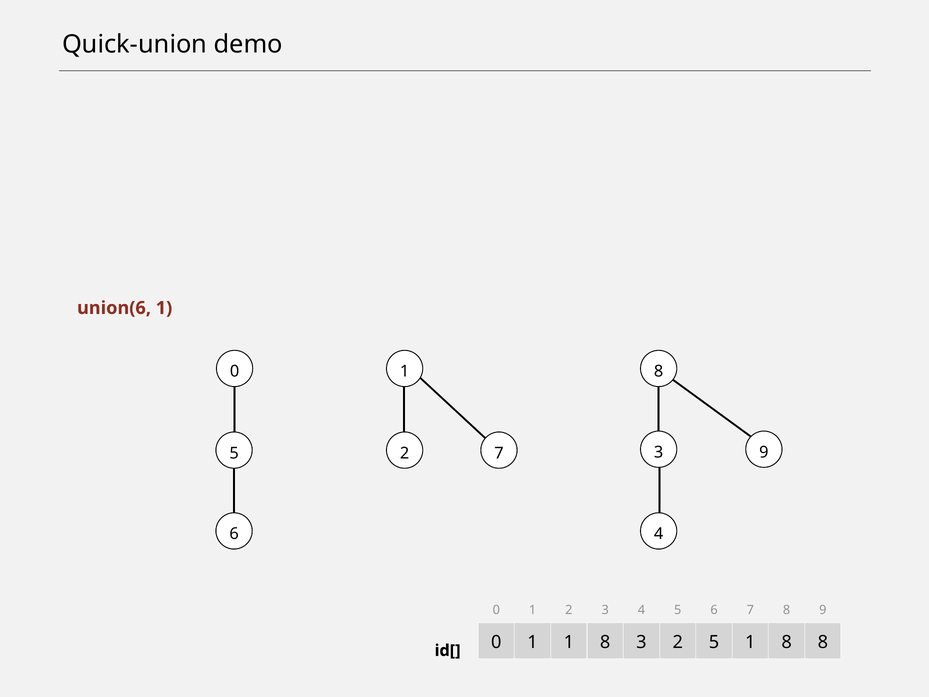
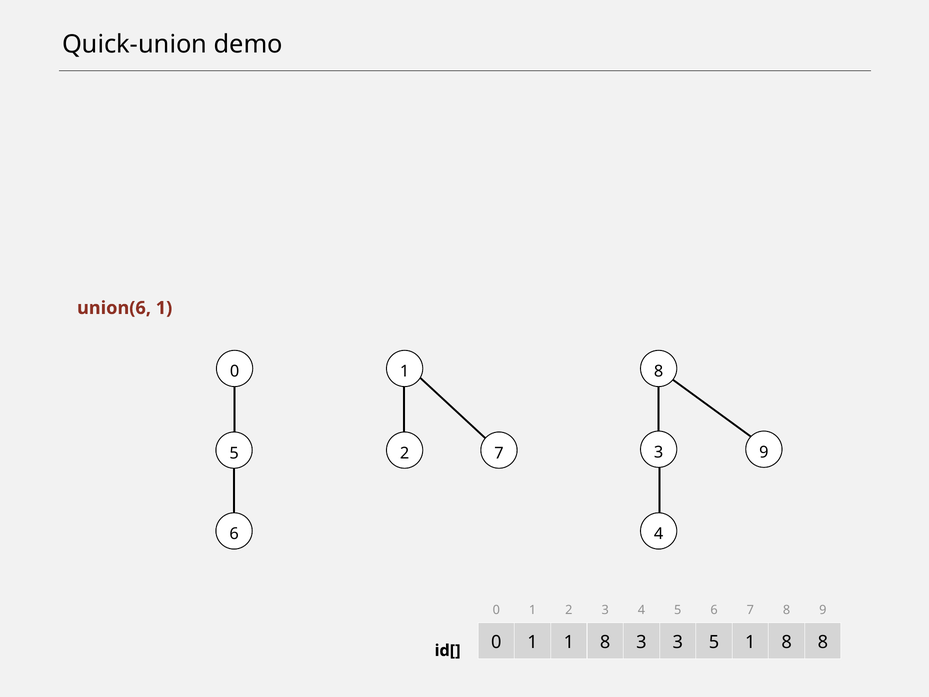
2: 2 -> 3 (678, 642)
